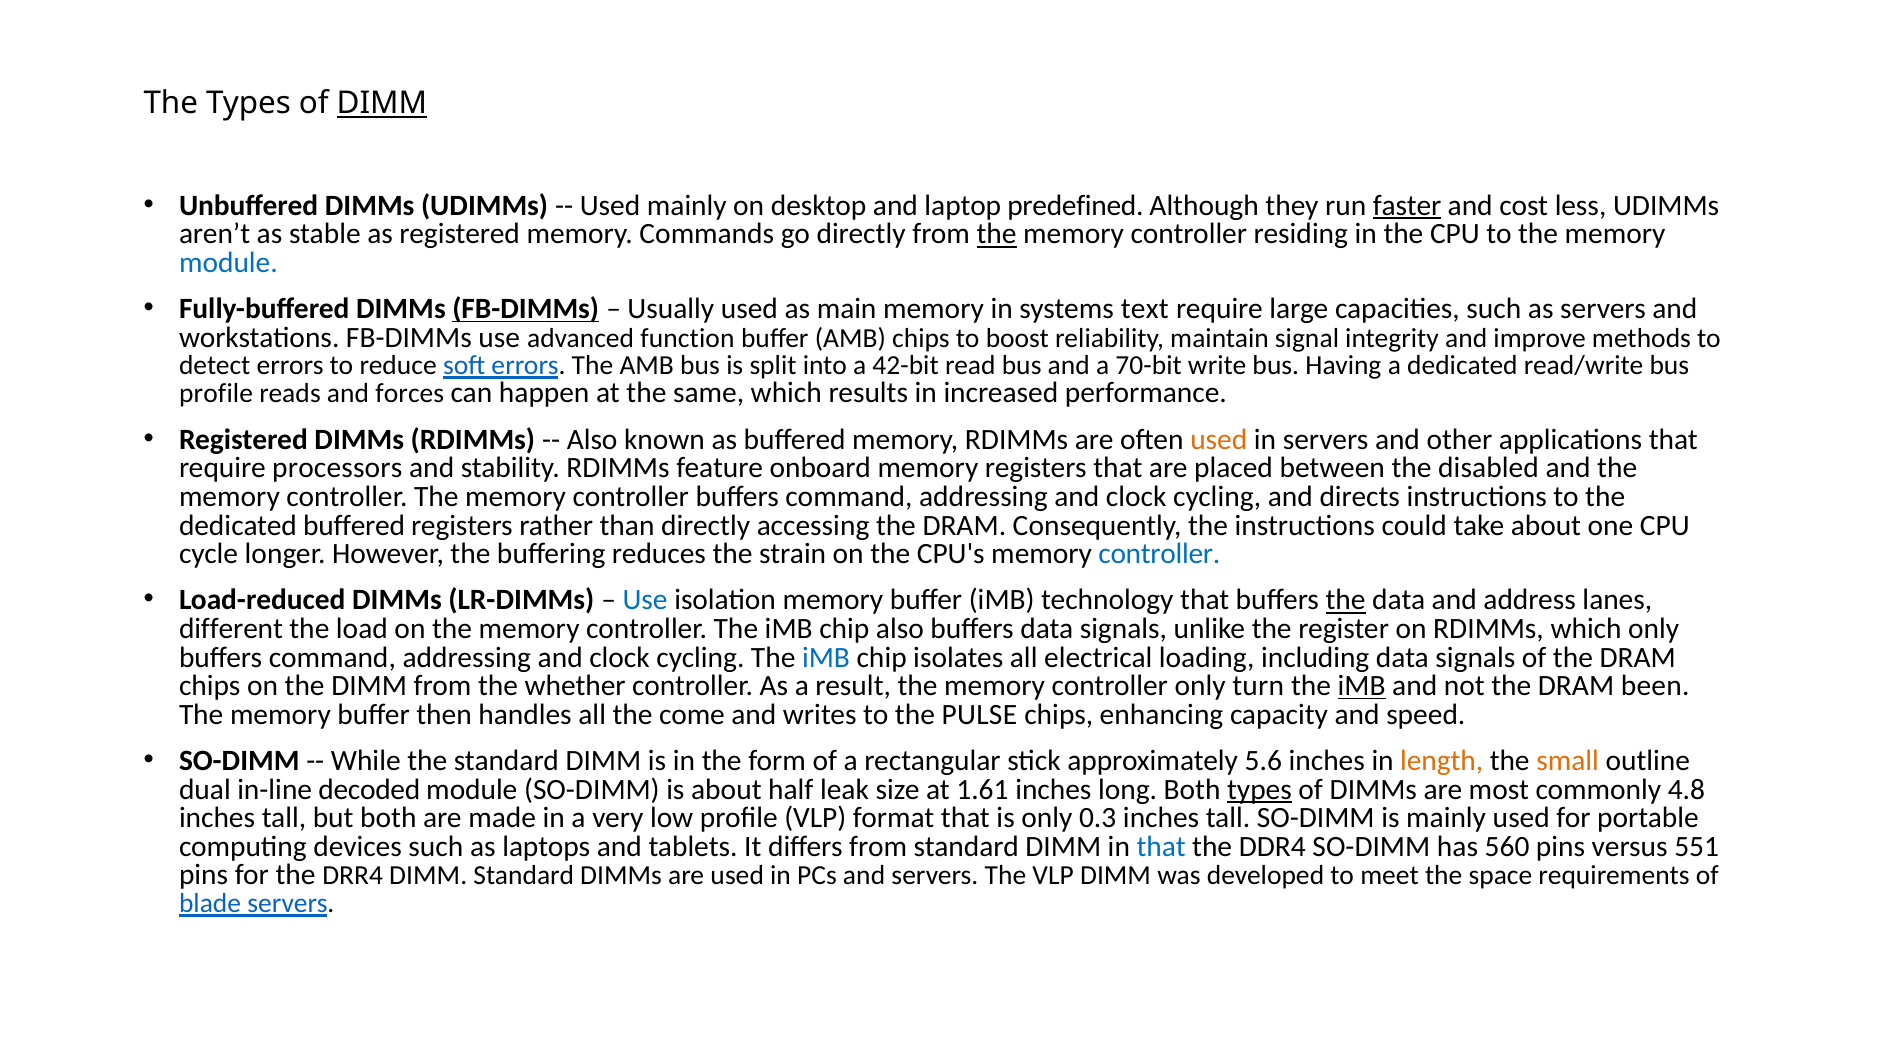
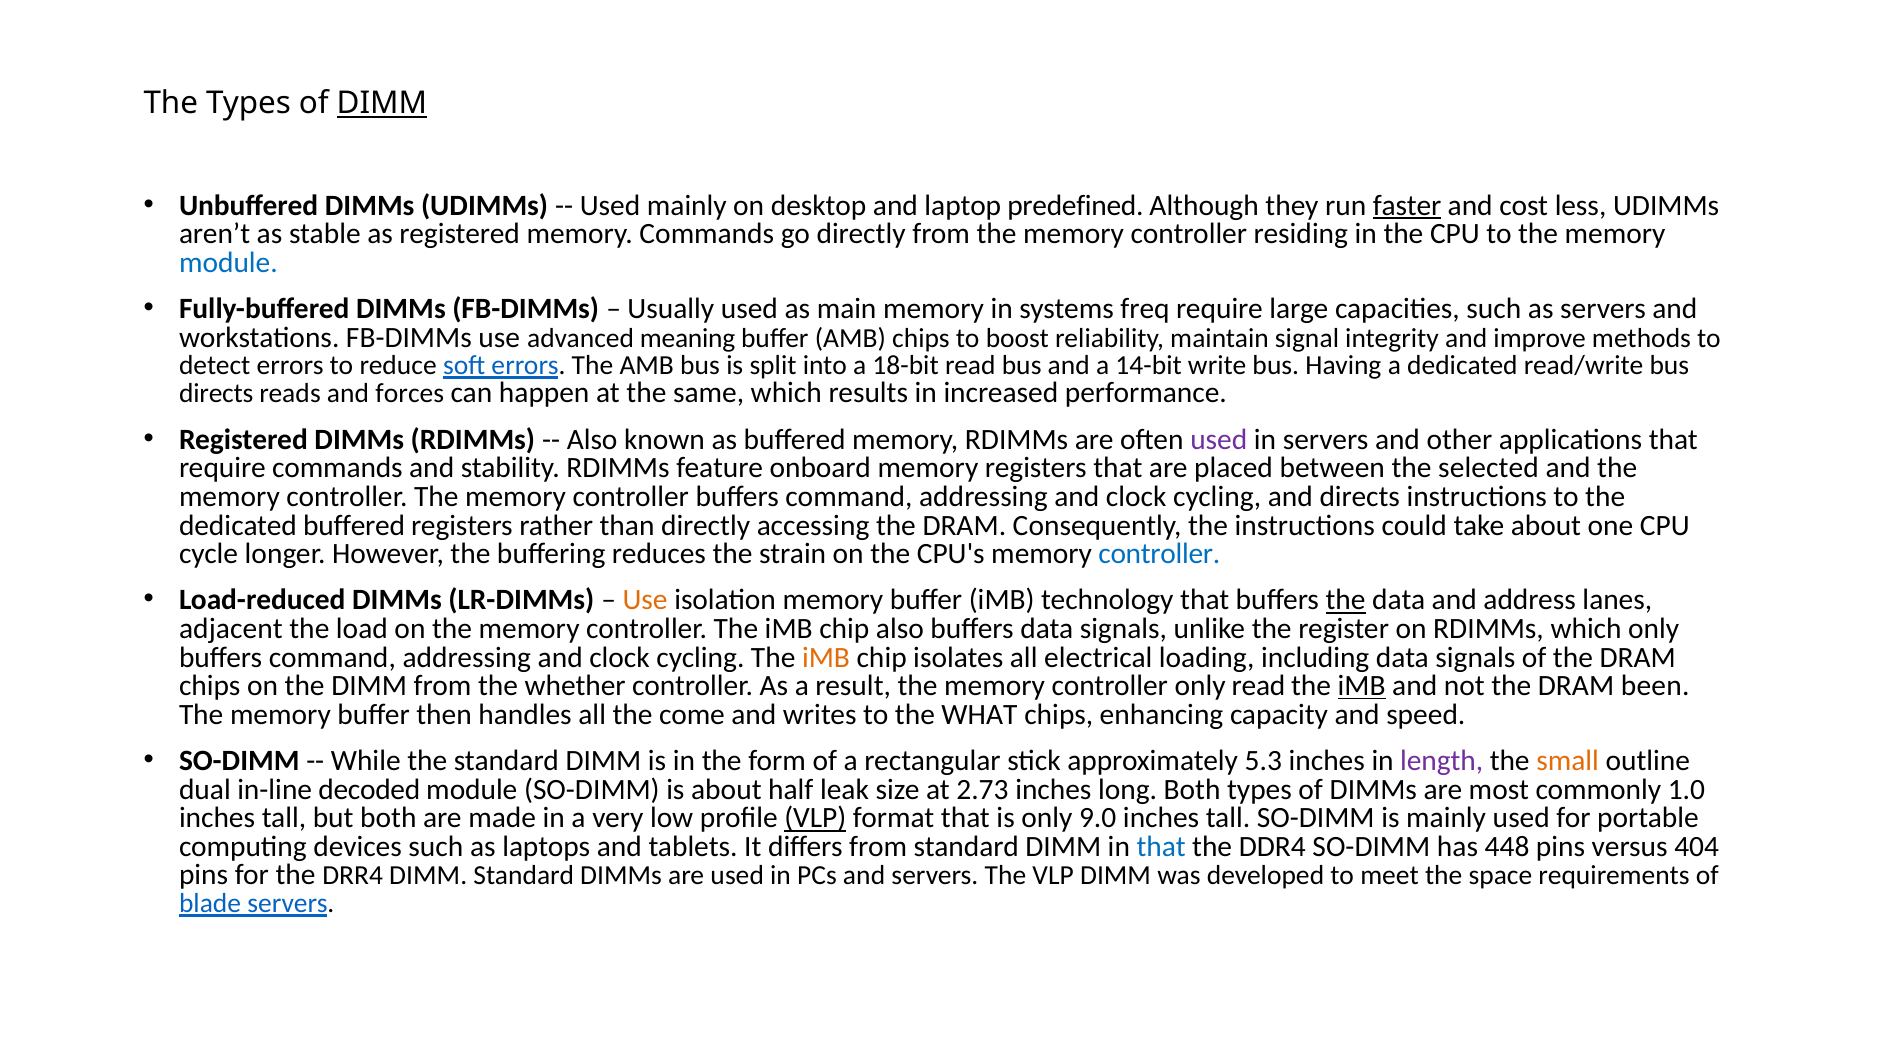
the underline: present -> none (997, 234)
FB-DIMMs underline: present -> none (526, 309)
text: text -> freq (1145, 309)
function: function -> meaning (688, 338)
42-bit: 42-bit -> 18-bit (906, 366)
70-bit: 70-bit -> 14-bit (1149, 366)
profile: profile -> directs (216, 394)
used colour: orange -> purple (1219, 440)
require processors: processors -> commands (337, 468)
disabled: disabled -> selected (1489, 468)
Use colour: blue -> orange (645, 600)
different: different -> adjacent (231, 629)
iMB colour: blue -> orange (826, 658)
only turn: turn -> read (1259, 686)
PULSE: PULSE -> WHAT (980, 715)
5.6: 5.6 -> 5.3 (1263, 761)
length colour: orange -> purple (1442, 761)
1.61: 1.61 -> 2.73 (982, 790)
types underline: present -> none (1259, 790)
4.8: 4.8 -> 1.0 (1686, 790)
VLP underline: none -> present (815, 818)
0.3: 0.3 -> 9.0 (1098, 818)
560: 560 -> 448 (1507, 847)
551: 551 -> 404 (1697, 847)
